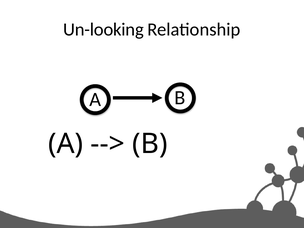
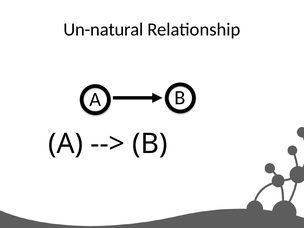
Un-looking: Un-looking -> Un-natural (103, 29)
